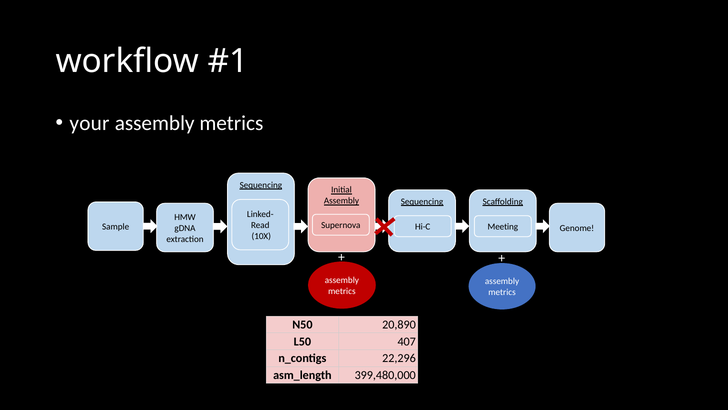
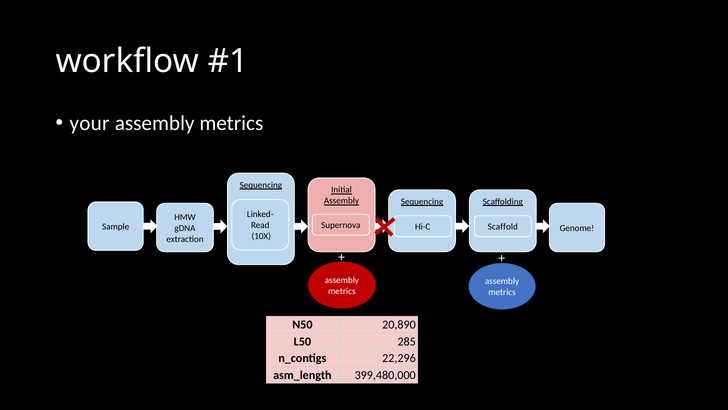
Meeting: Meeting -> Scaffold (503, 227)
407: 407 -> 285 (407, 341)
